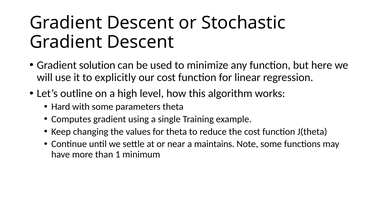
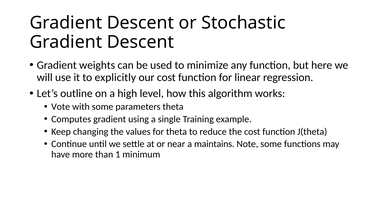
solution: solution -> weights (97, 65)
Hard: Hard -> Vote (61, 107)
